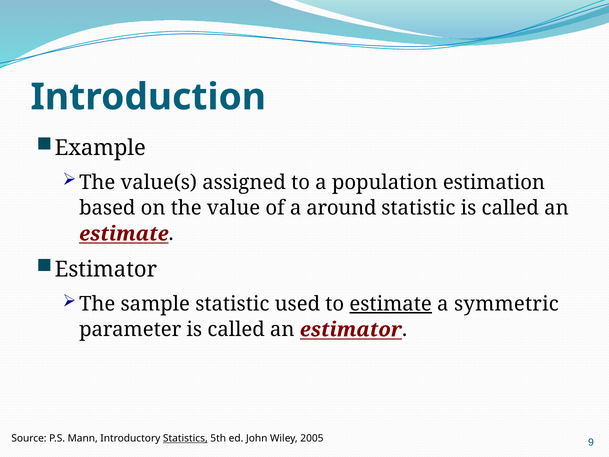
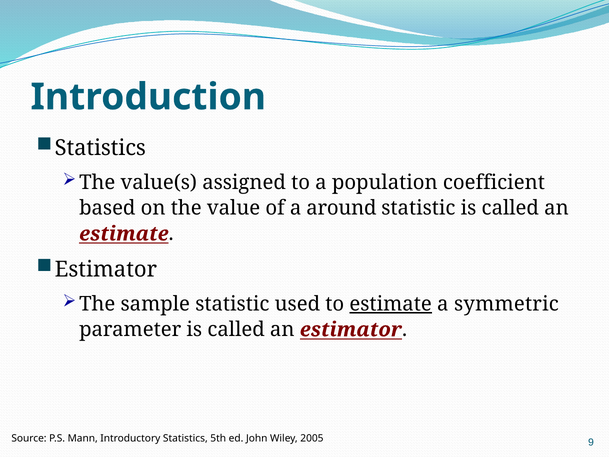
Example: Example -> Statistics (100, 148)
estimation: estimation -> coefficient (494, 183)
Statistics underline: present -> none (185, 438)
